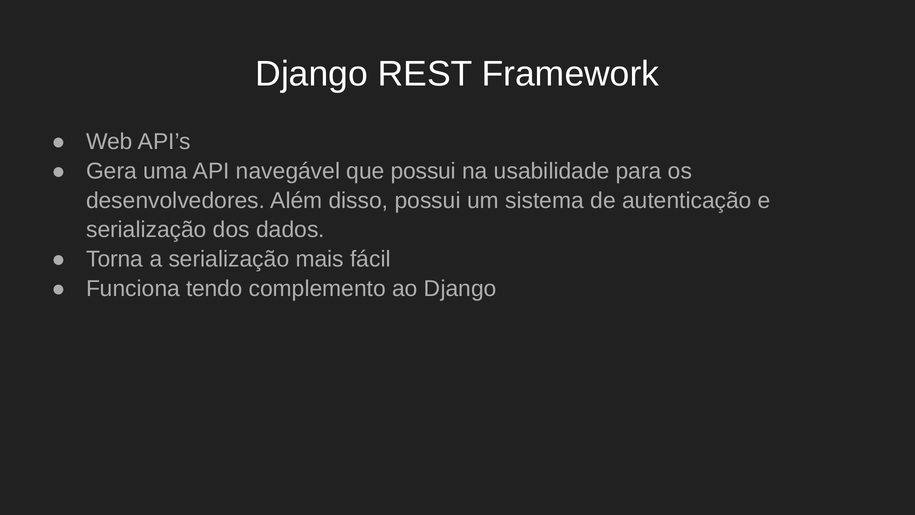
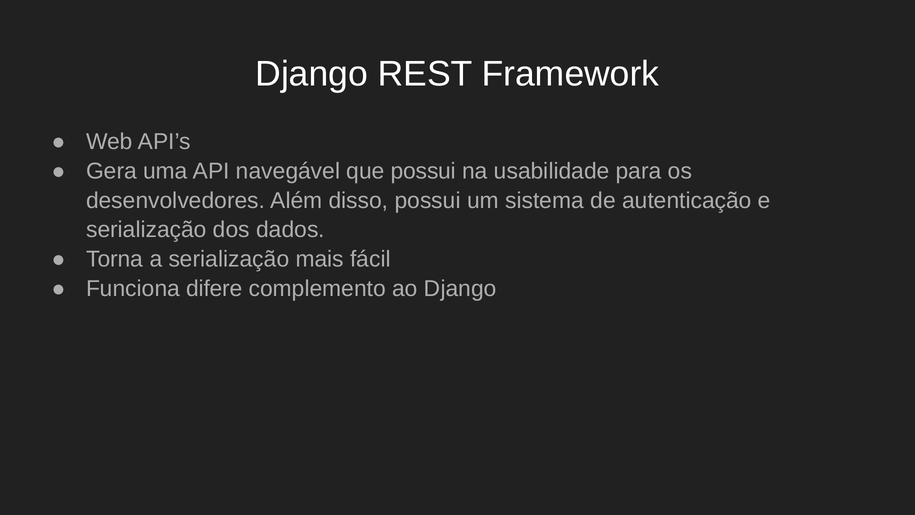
tendo: tendo -> difere (215, 289)
